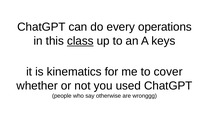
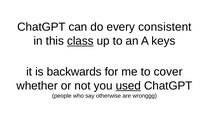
operations: operations -> consistent (165, 27)
kinematics: kinematics -> backwards (74, 71)
used underline: none -> present (128, 85)
